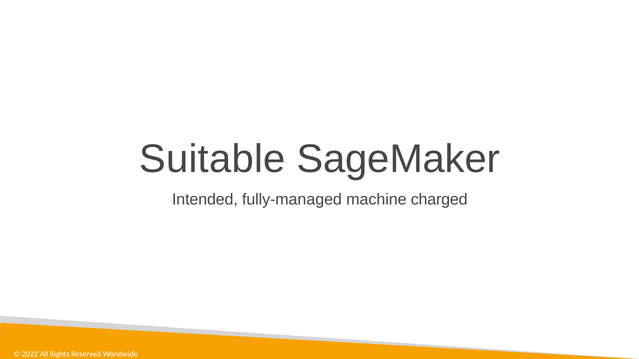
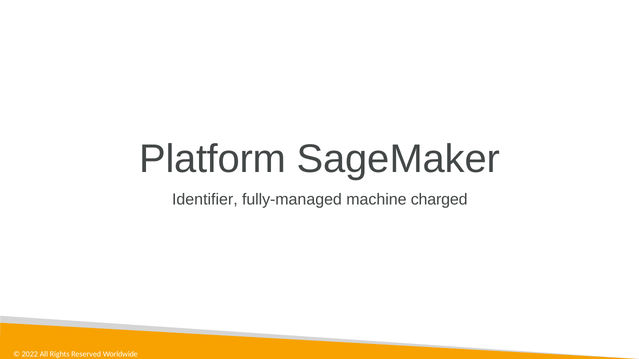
Suitable: Suitable -> Platform (213, 159)
Intended: Intended -> Identifier (205, 200)
